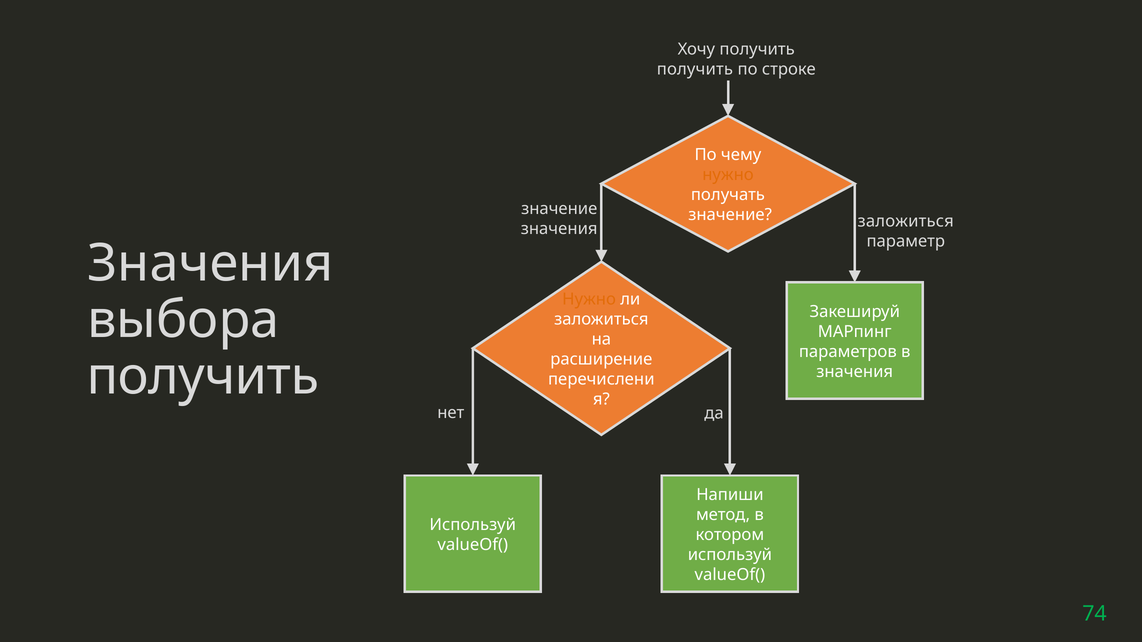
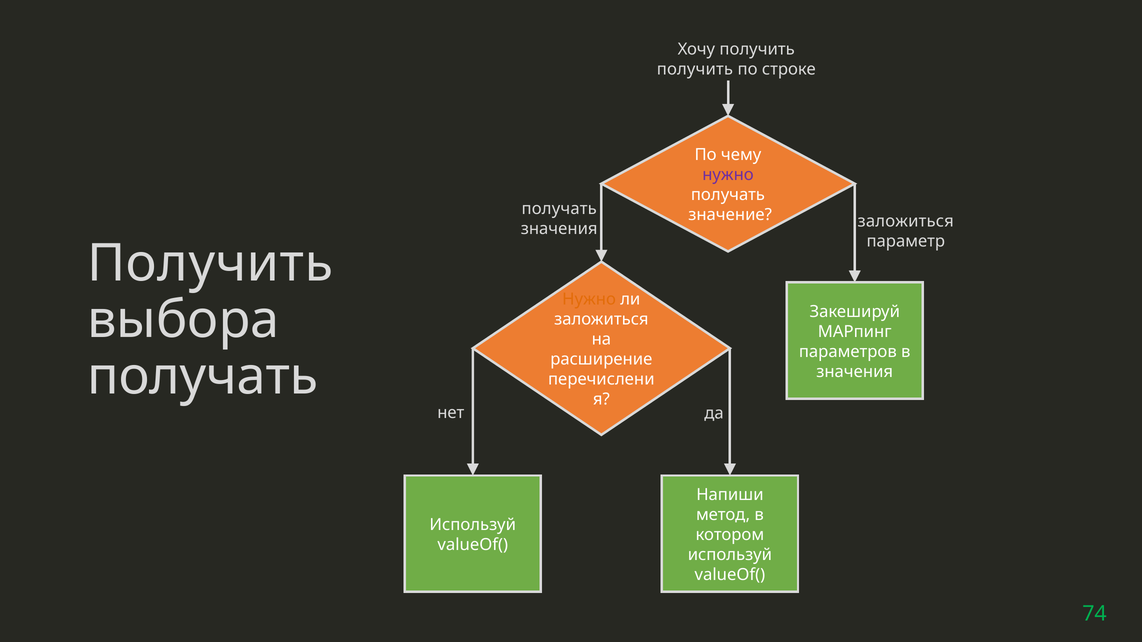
нужно colour: orange -> purple (728, 175)
значение: значение -> получать (559, 209)
Значения: Значения -> Получить (210, 264)
получить: получить -> получать (203, 377)
